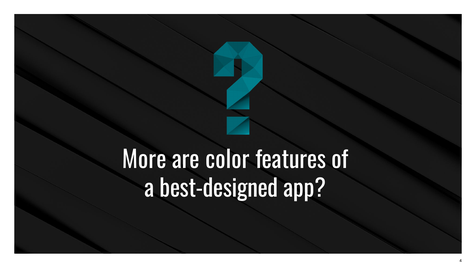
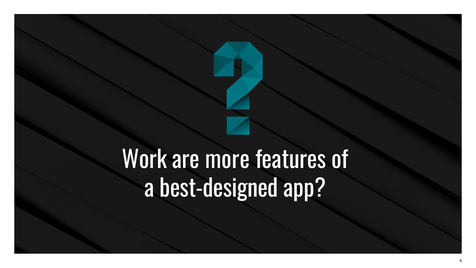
More: More -> Work (144, 160)
color: color -> more (227, 160)
